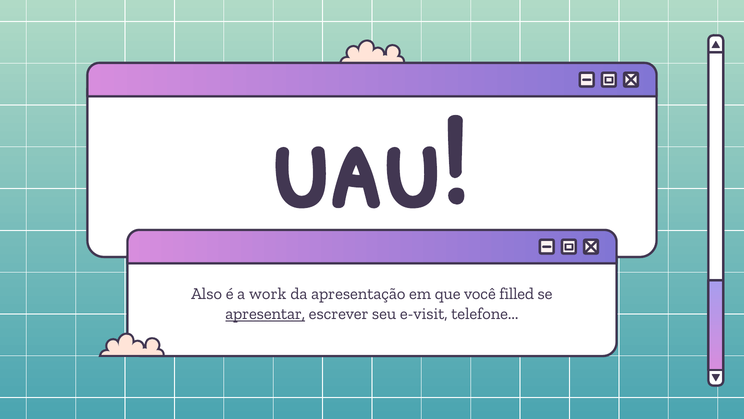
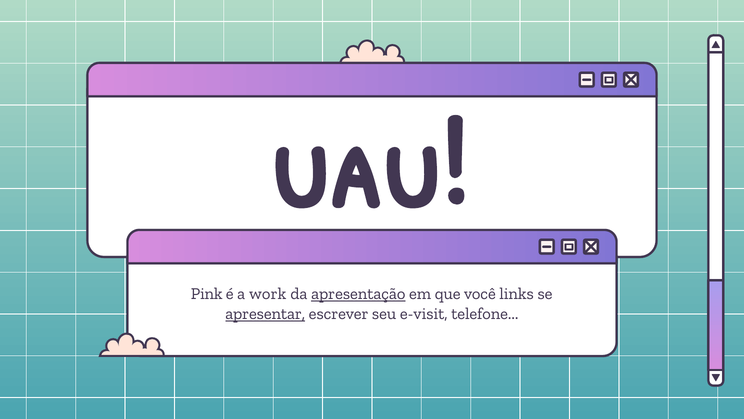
Also: Also -> Pink (207, 294)
apresentação underline: none -> present (358, 294)
filled: filled -> links (517, 294)
